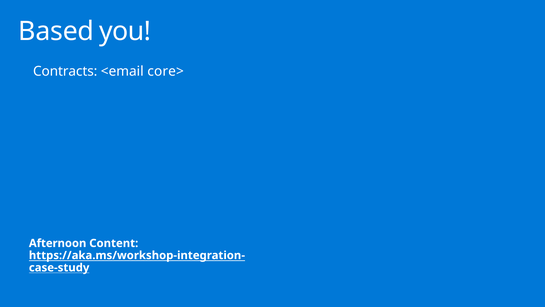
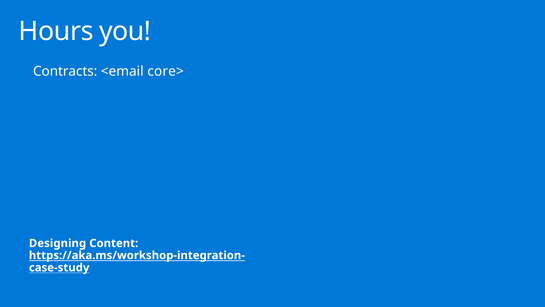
Based: Based -> Hours (56, 31)
Afternoon: Afternoon -> Designing (58, 243)
